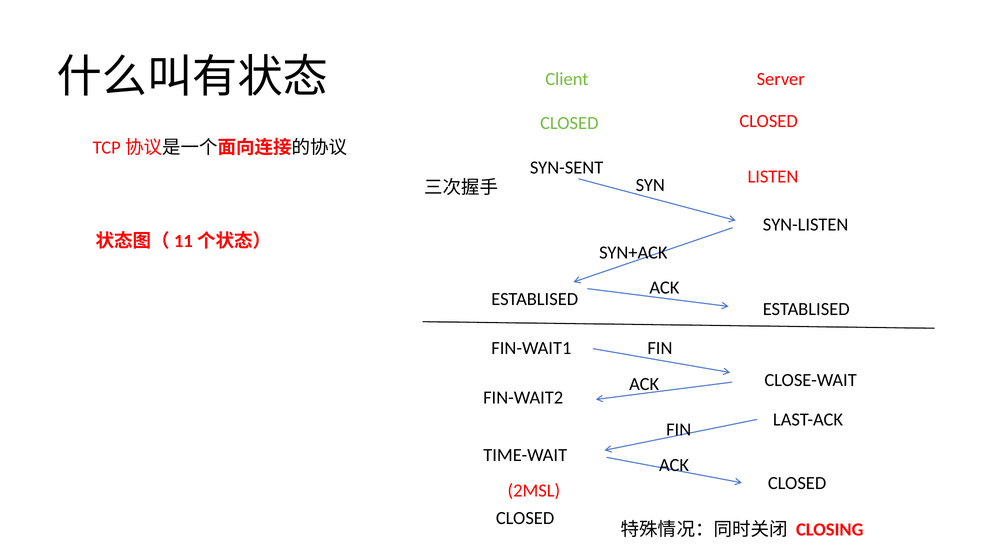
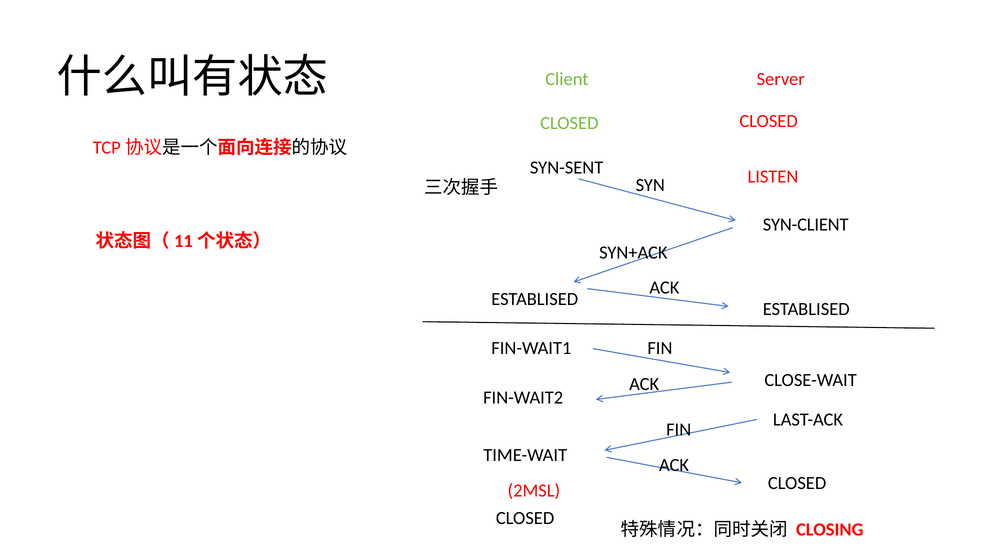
SYN-LISTEN: SYN-LISTEN -> SYN-CLIENT (806, 225)
